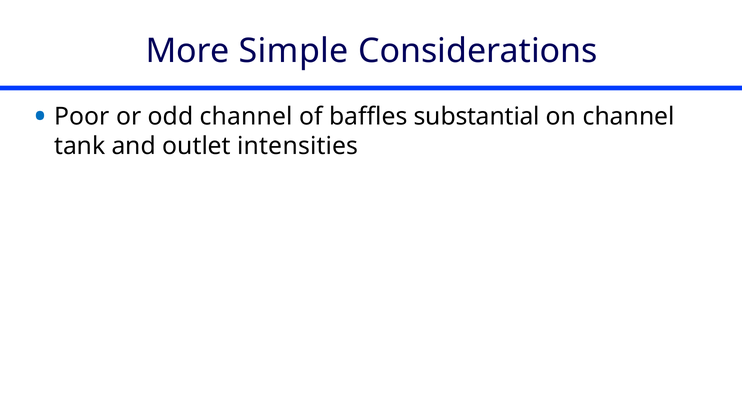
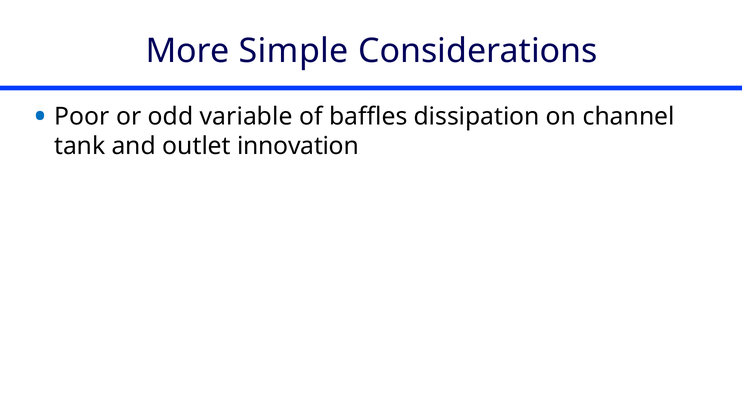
odd channel: channel -> variable (246, 117)
substantial: substantial -> dissipation (477, 117)
intensities: intensities -> innovation (298, 146)
